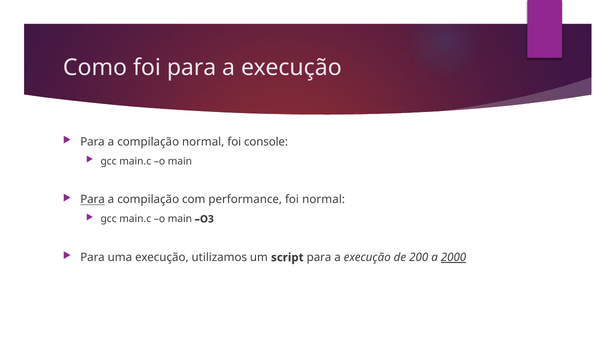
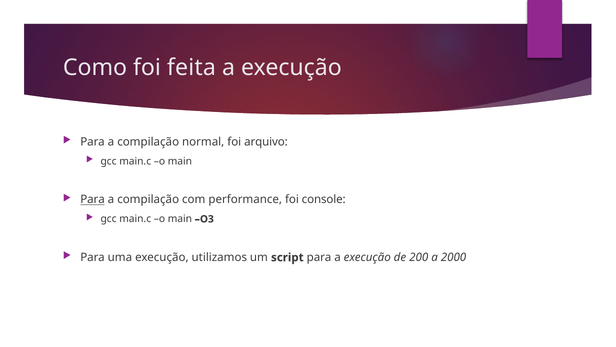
foi para: para -> feita (191, 67)
console: console -> arquivo (266, 142)
foi normal: normal -> console (324, 199)
2000 underline: present -> none (454, 257)
